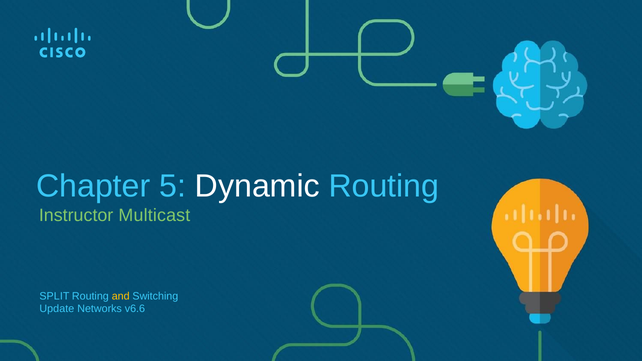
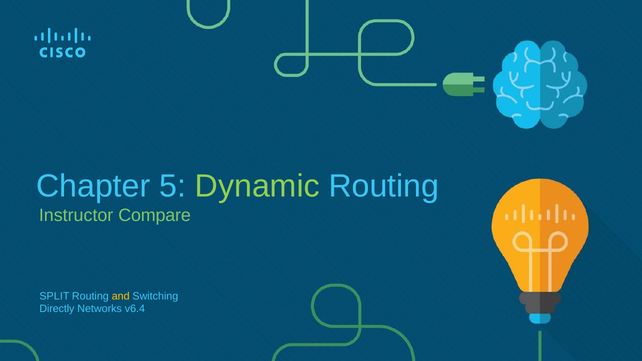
Dynamic colour: white -> light green (257, 186)
Multicast: Multicast -> Compare (155, 215)
Update: Update -> Directly (57, 309)
v6.6: v6.6 -> v6.4 (135, 309)
